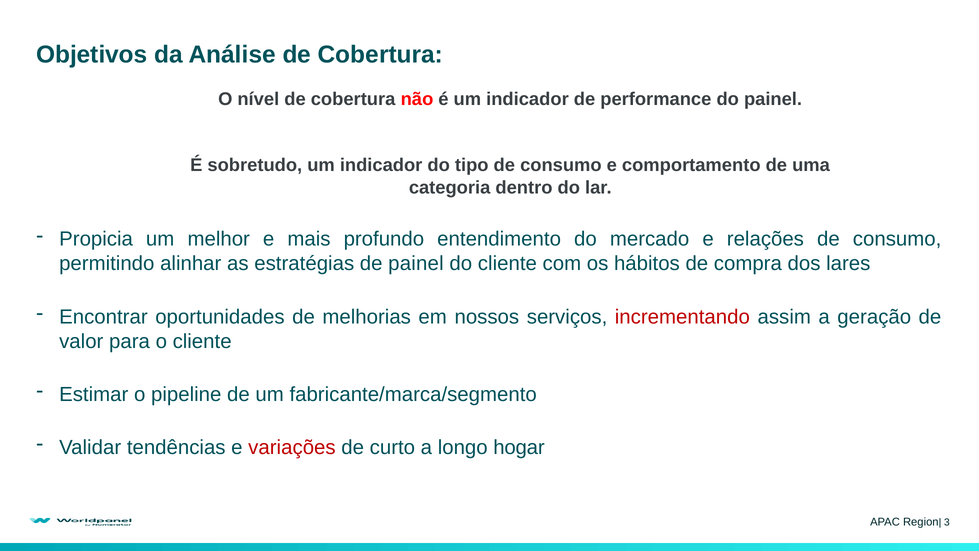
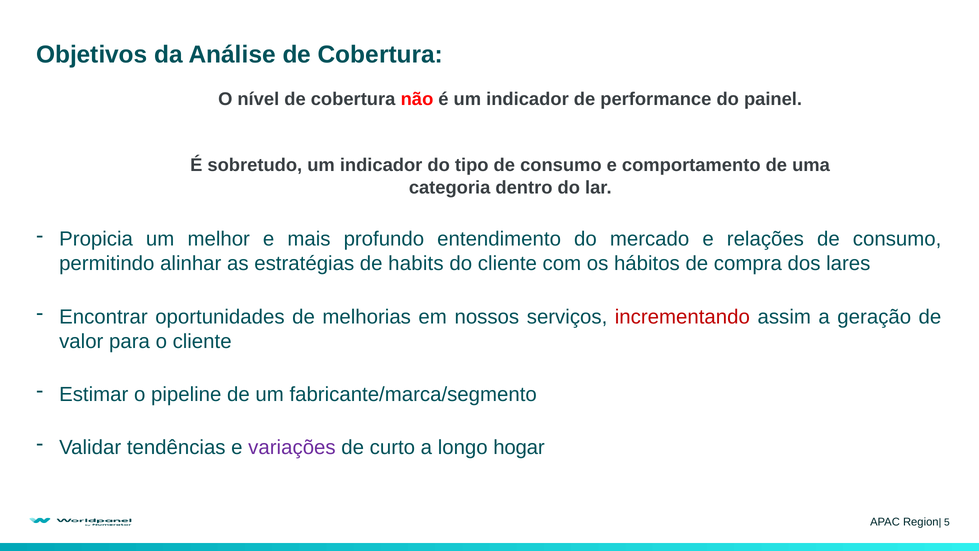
de painel: painel -> habits (416, 264)
variações colour: red -> purple (292, 447)
3: 3 -> 5 (947, 522)
